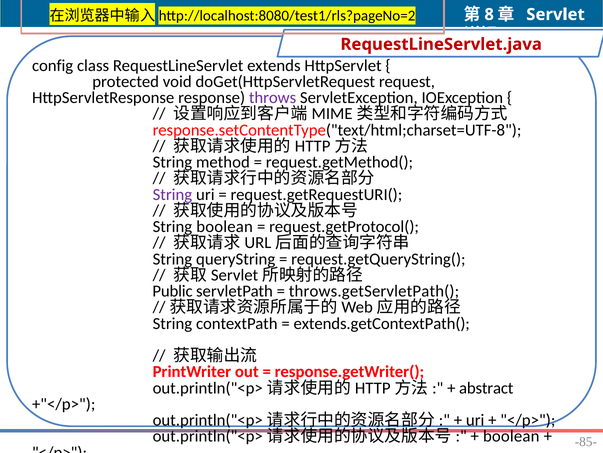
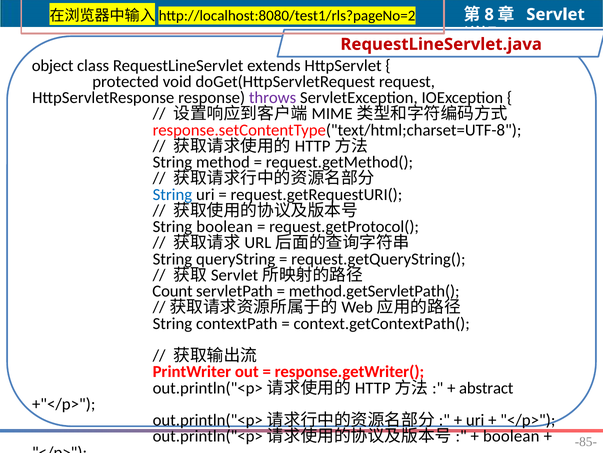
config: config -> object (53, 65)
String colour: purple -> blue (172, 194)
Public: Public -> Count (173, 291)
throws.getServletPath(: throws.getServletPath( -> method.getServletPath( (374, 291)
extends.getContextPath(: extends.getContextPath( -> context.getContextPath( (382, 323)
